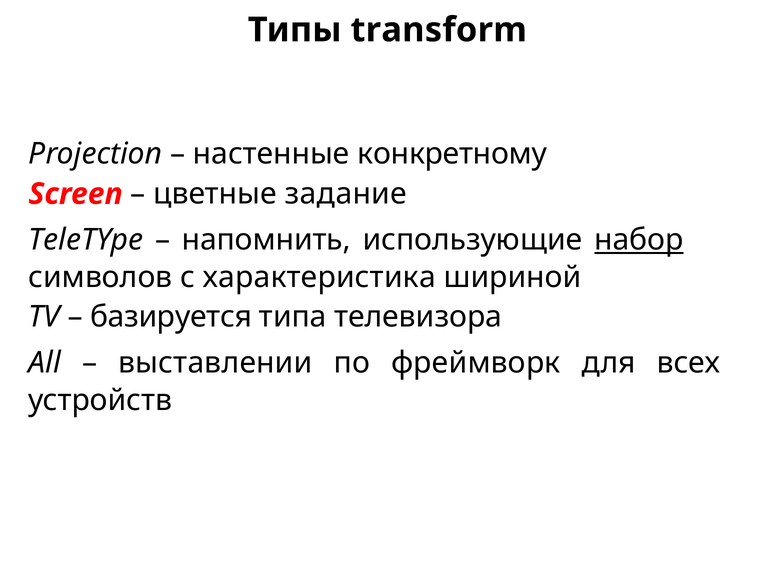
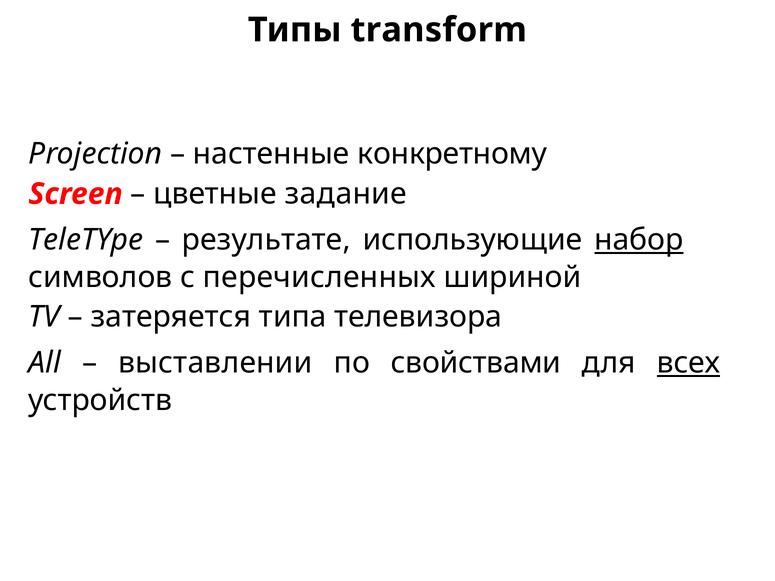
напомнить: напомнить -> результате (266, 240)
характеристика: характеристика -> перечисленных (319, 277)
базируется: базируется -> затеряется (171, 317)
фреймворк: фреймворк -> свойствами (476, 363)
всех underline: none -> present (689, 363)
